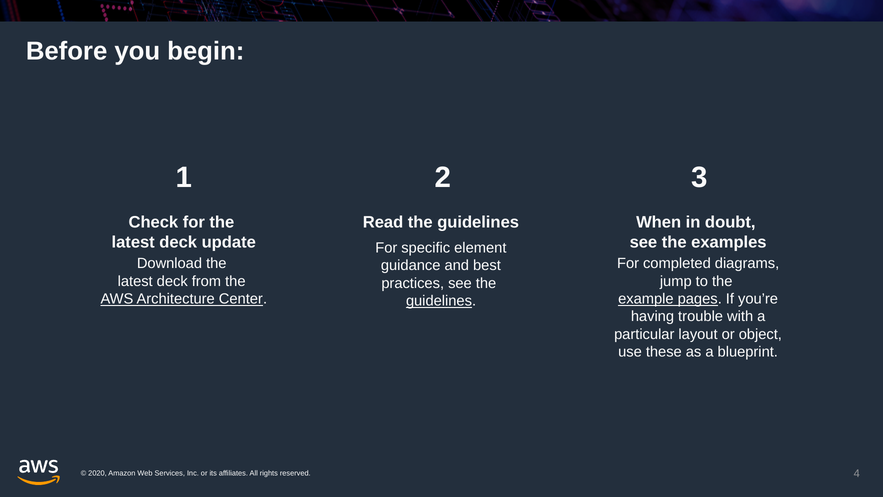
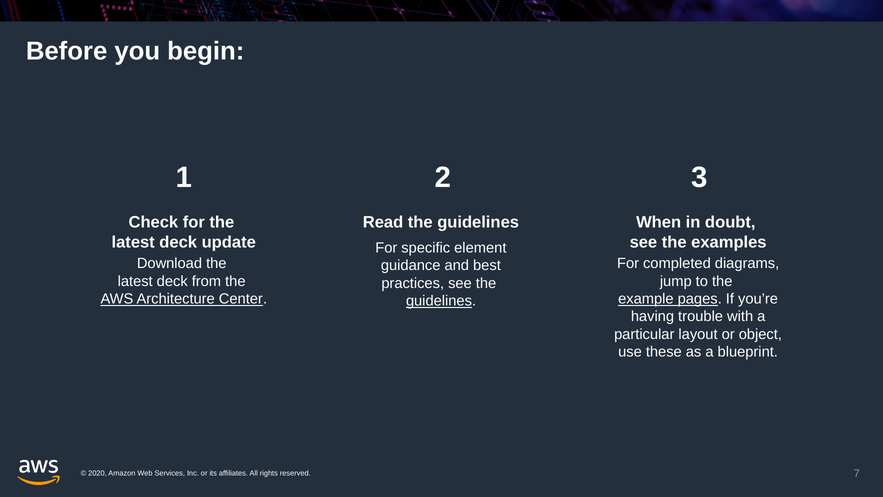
4: 4 -> 7 (857, 474)
